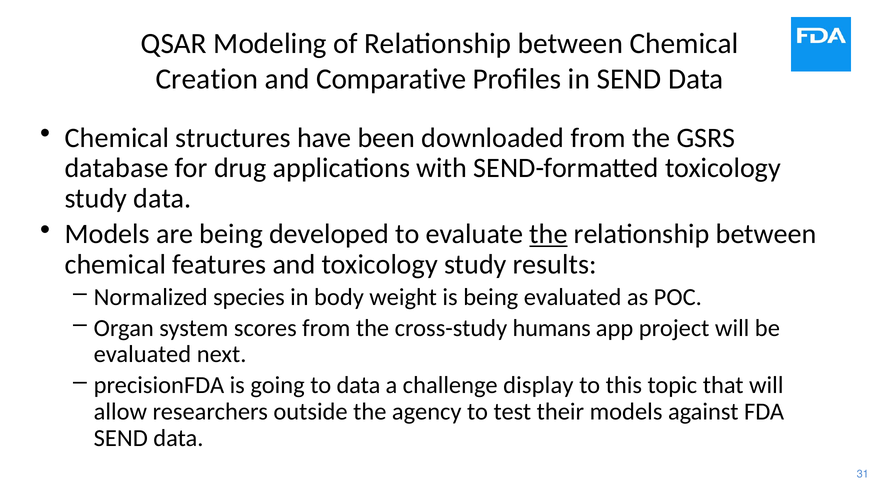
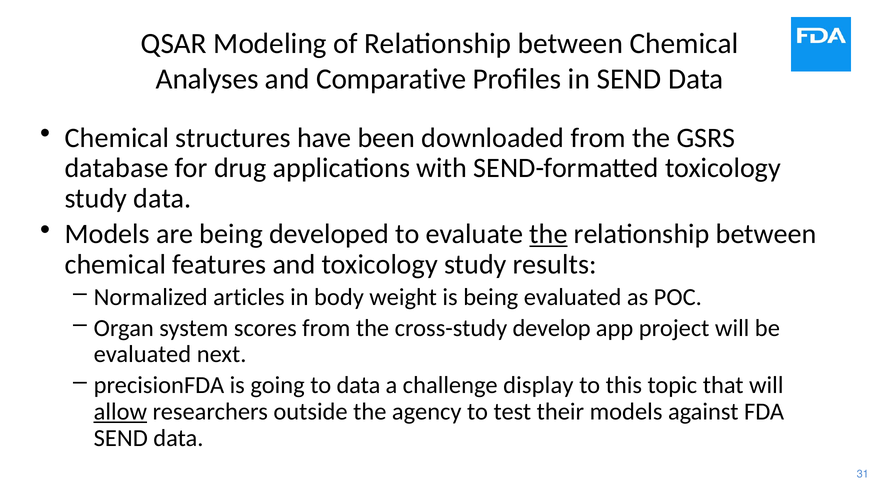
Creation: Creation -> Analyses (207, 79)
species: species -> articles (249, 297)
humans: humans -> develop (552, 328)
allow underline: none -> present (120, 412)
